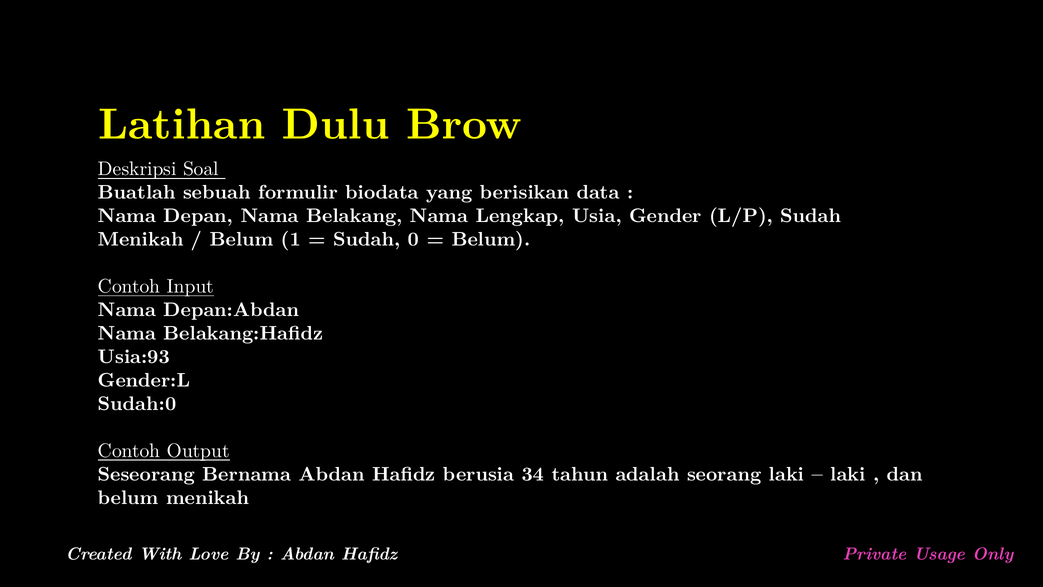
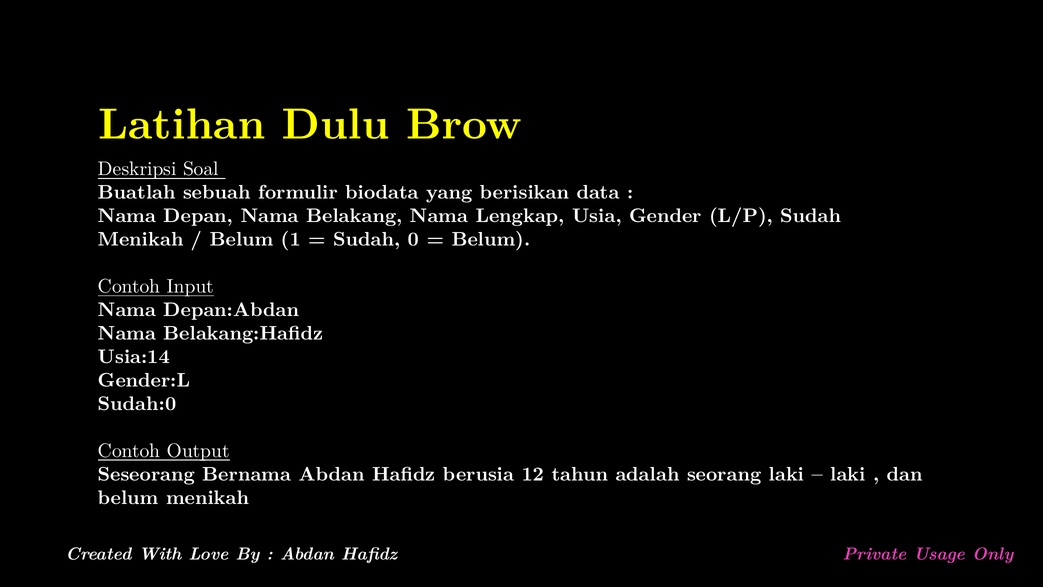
Usia:93: Usia:93 -> Usia:14 (134, 357)
34: 34 -> 12 (533, 474)
